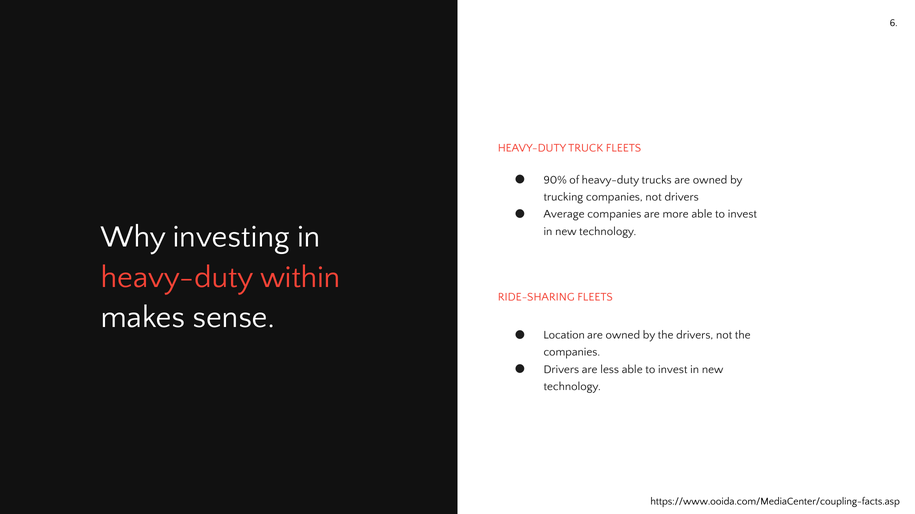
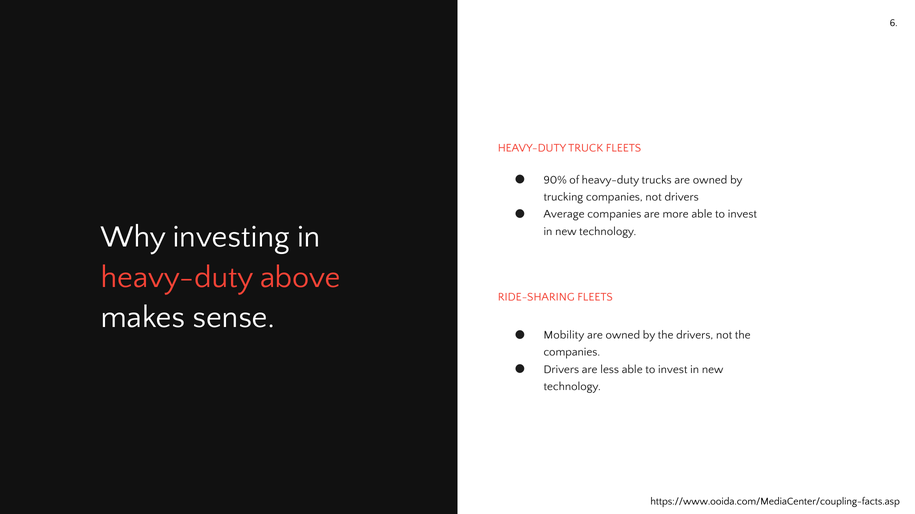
within: within -> above (300, 277)
Location: Location -> Mobility (564, 335)
